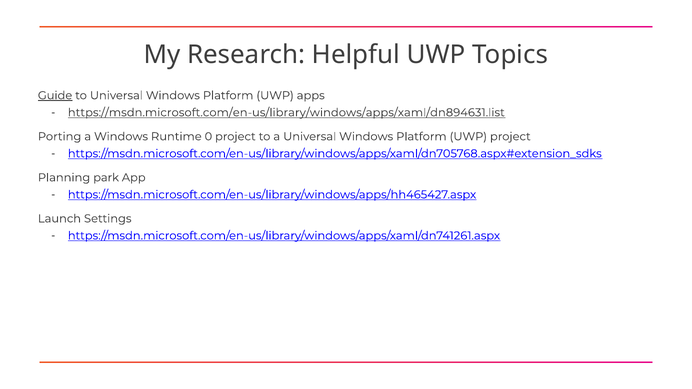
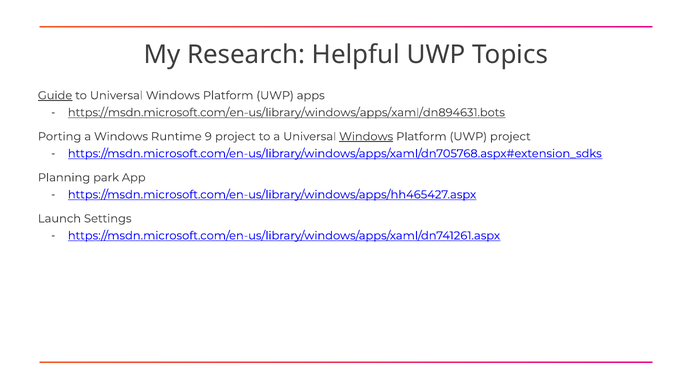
https://msdn.microsoft.com/en-us/library/windows/apps/xaml/dn894631.list: https://msdn.microsoft.com/en-us/library/windows/apps/xaml/dn894631.list -> https://msdn.microsoft.com/en-us/library/windows/apps/xaml/dn894631.bots (286, 113)
0: 0 -> 9 (208, 137)
Windows underline: none -> present (366, 137)
